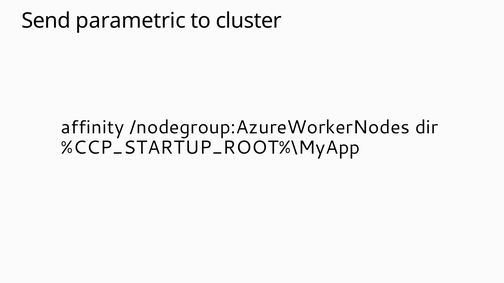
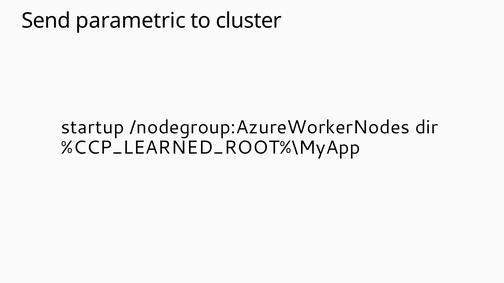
affinity: affinity -> startup (93, 128)
%CCP_STARTUP_ROOT%\MyApp: %CCP_STARTUP_ROOT%\MyApp -> %CCP_LEARNED_ROOT%\MyApp (211, 148)
